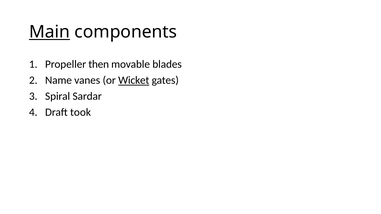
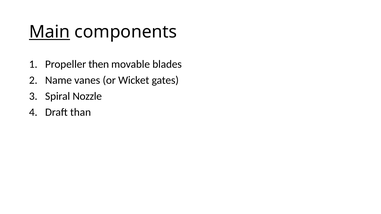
Wicket underline: present -> none (134, 80)
Sardar: Sardar -> Nozzle (87, 96)
took: took -> than (81, 112)
